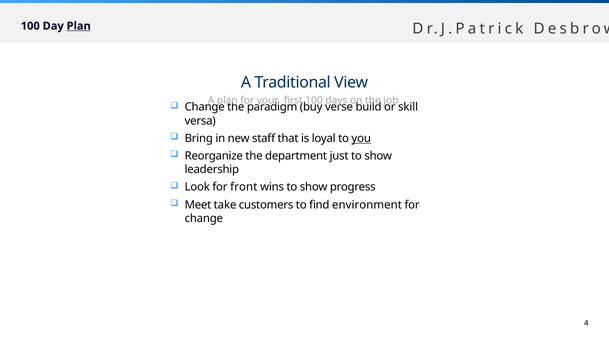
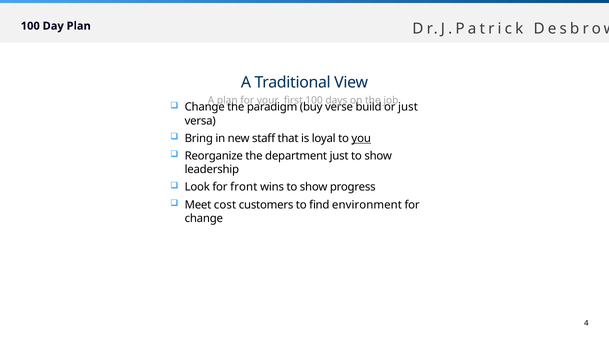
Plan underline: present -> none (79, 26)
or skill: skill -> just (408, 107)
take: take -> cost (225, 204)
